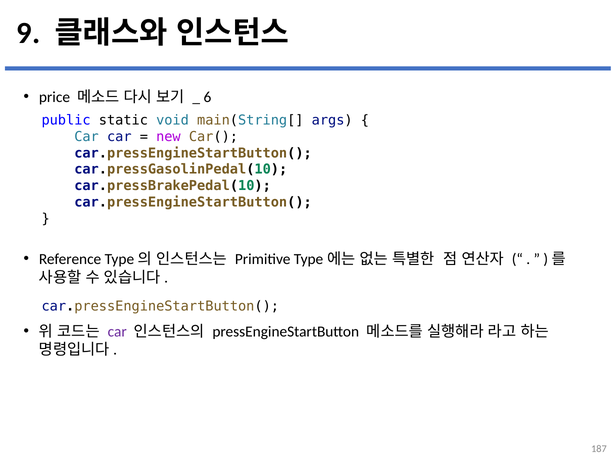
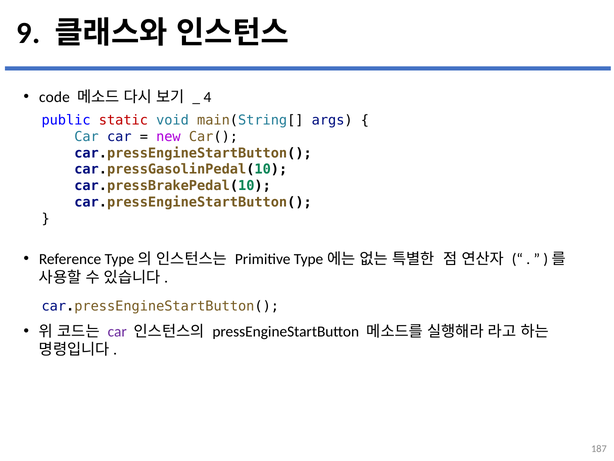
price: price -> code (54, 97)
6: 6 -> 4 (207, 97)
static colour: black -> red (123, 120)
